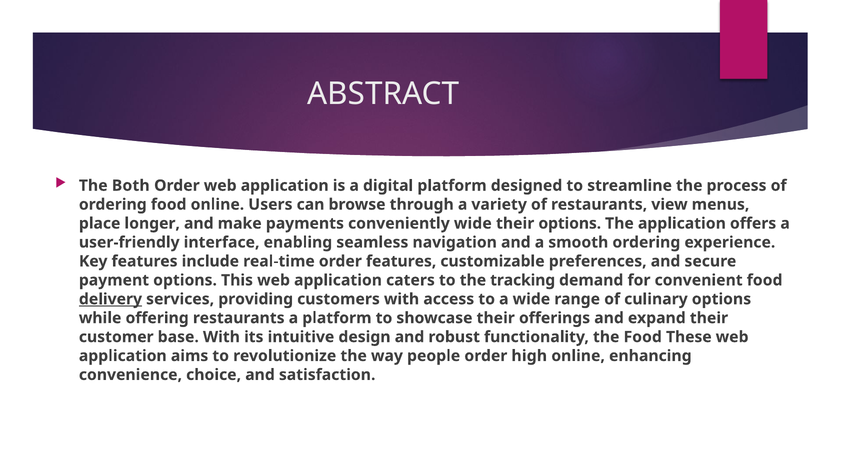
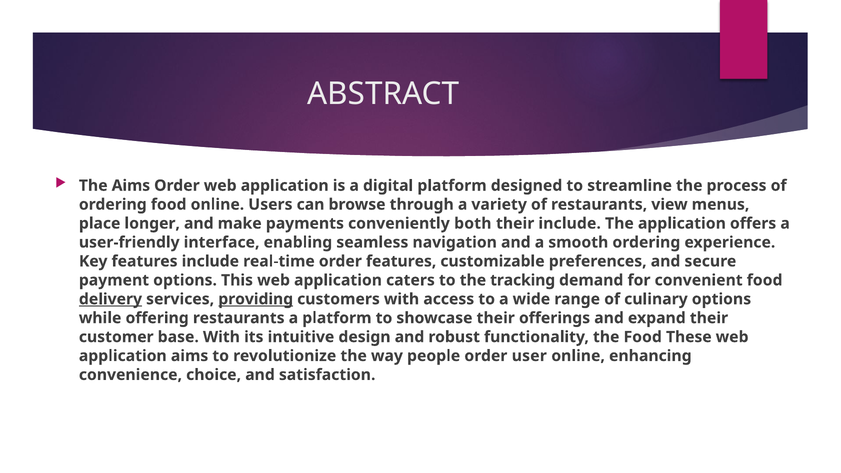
The Both: Both -> Aims (131, 186)
conveniently wide: wide -> both (473, 223)
their options: options -> include (570, 223)
providing underline: none -> present (256, 299)
high: high -> user (529, 356)
